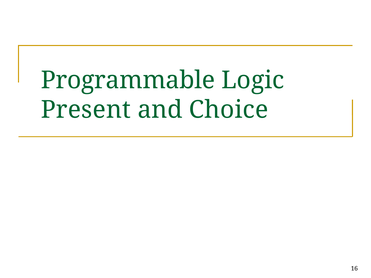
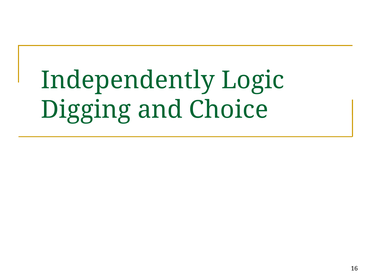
Programmable: Programmable -> Independently (128, 80)
Present: Present -> Digging (86, 110)
